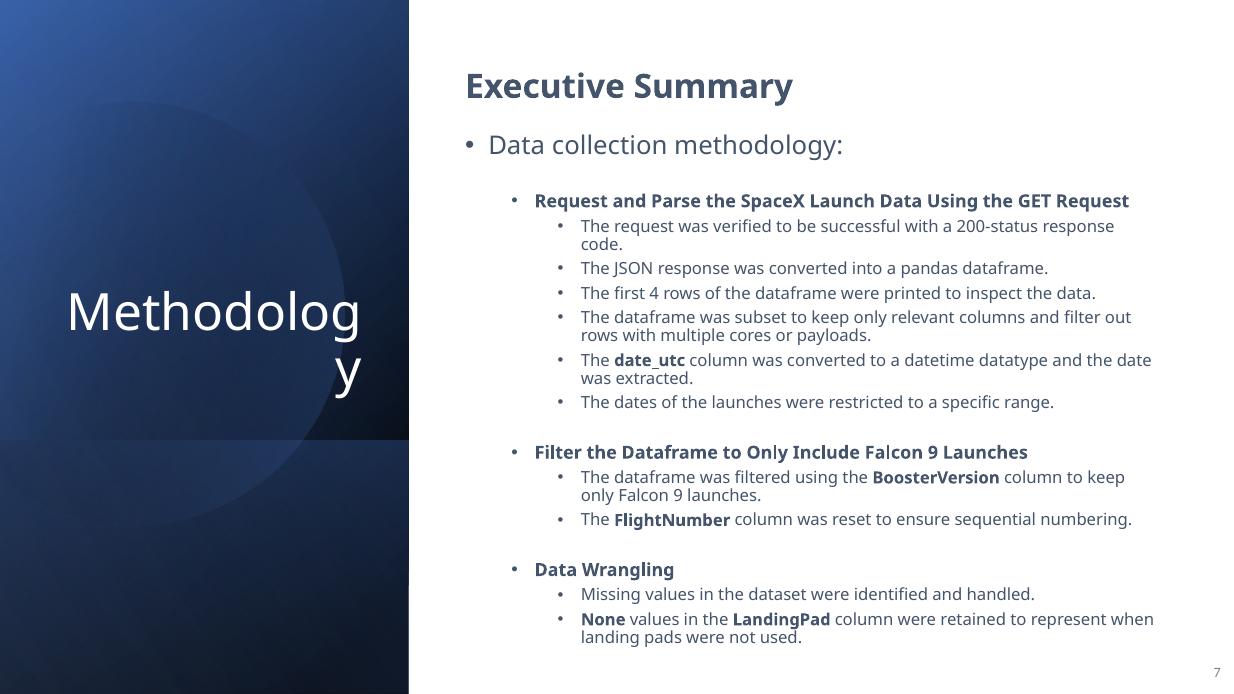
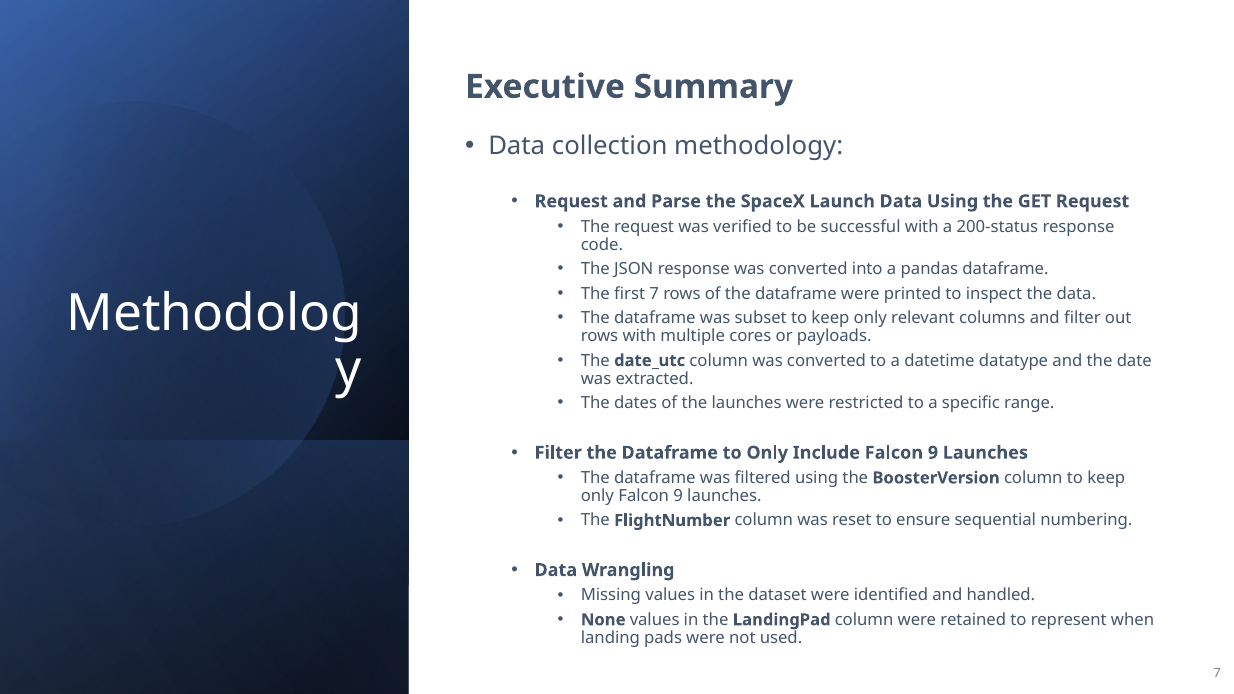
first 4: 4 -> 7 (654, 294)
